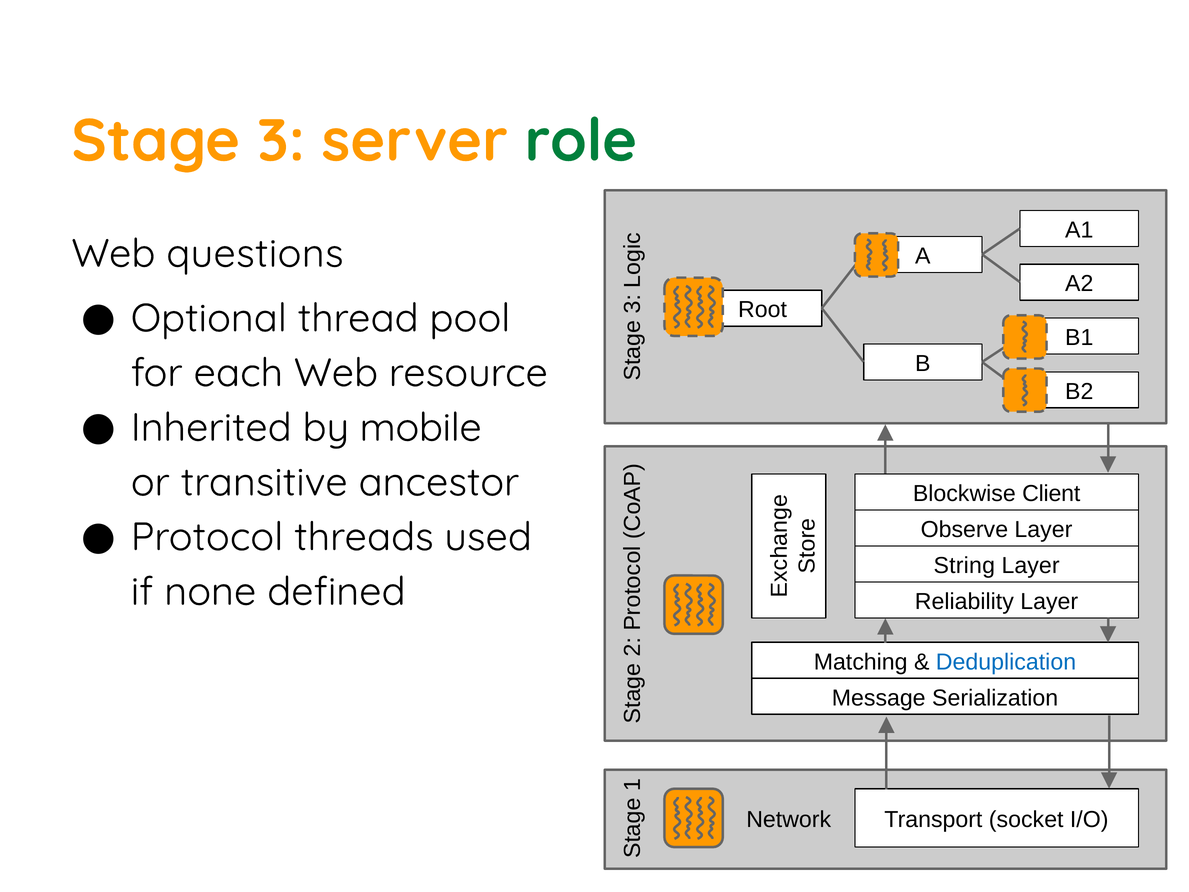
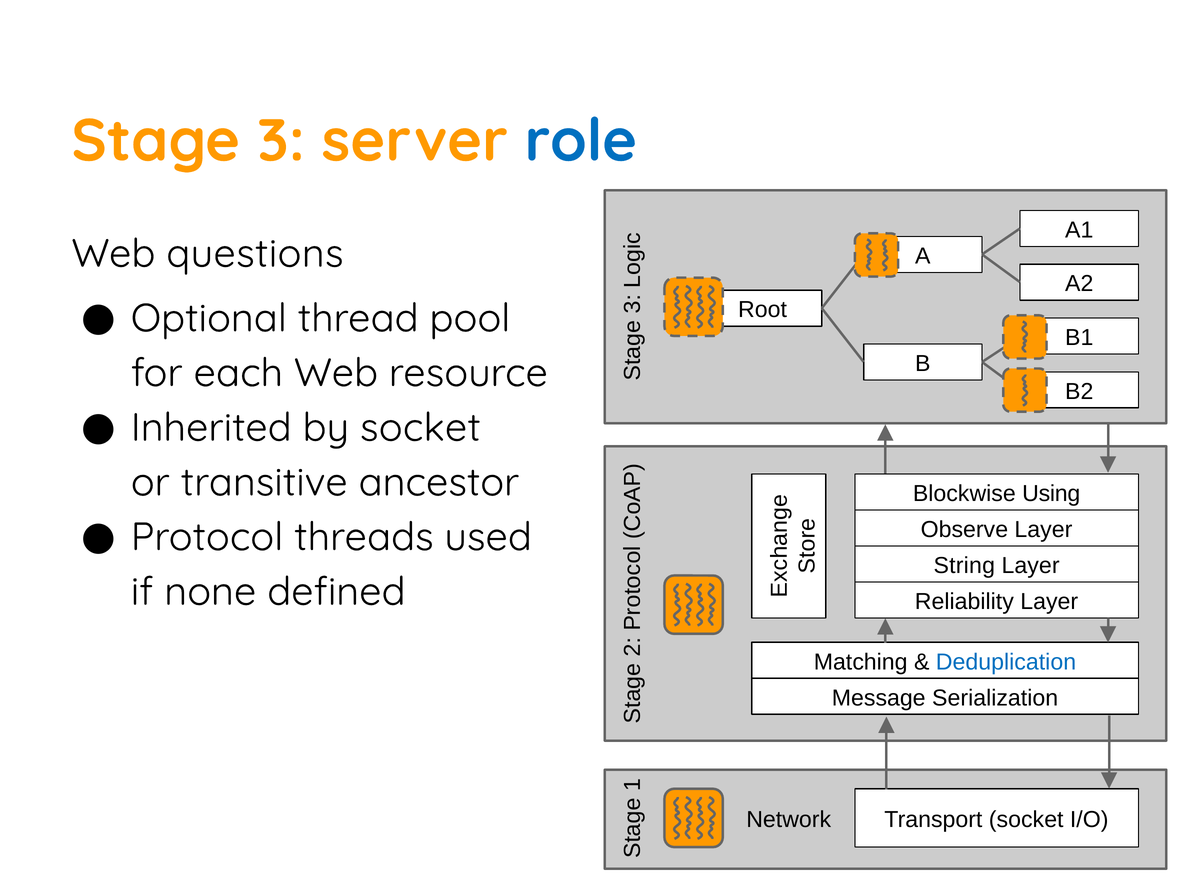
role colour: green -> blue (581, 141)
by mobile: mobile -> socket (420, 428)
Client: Client -> Using (1051, 493)
